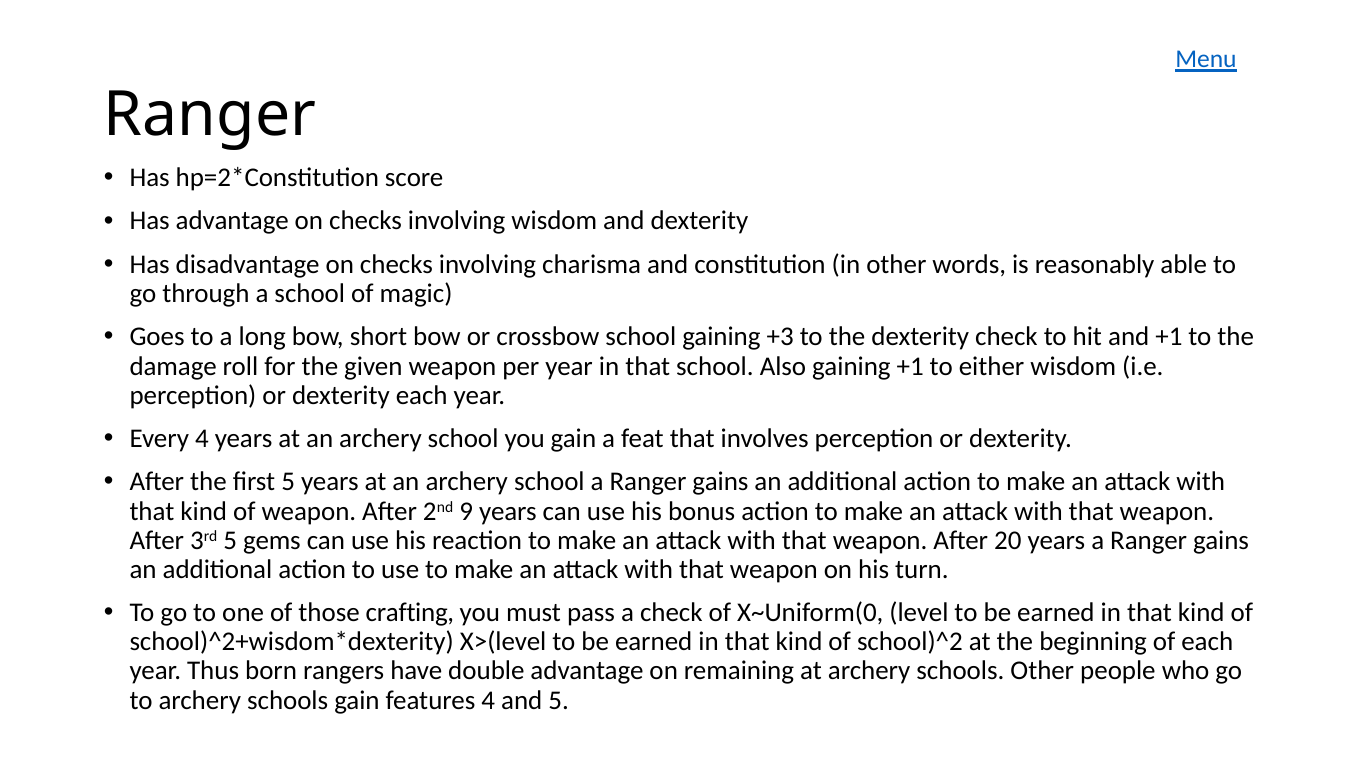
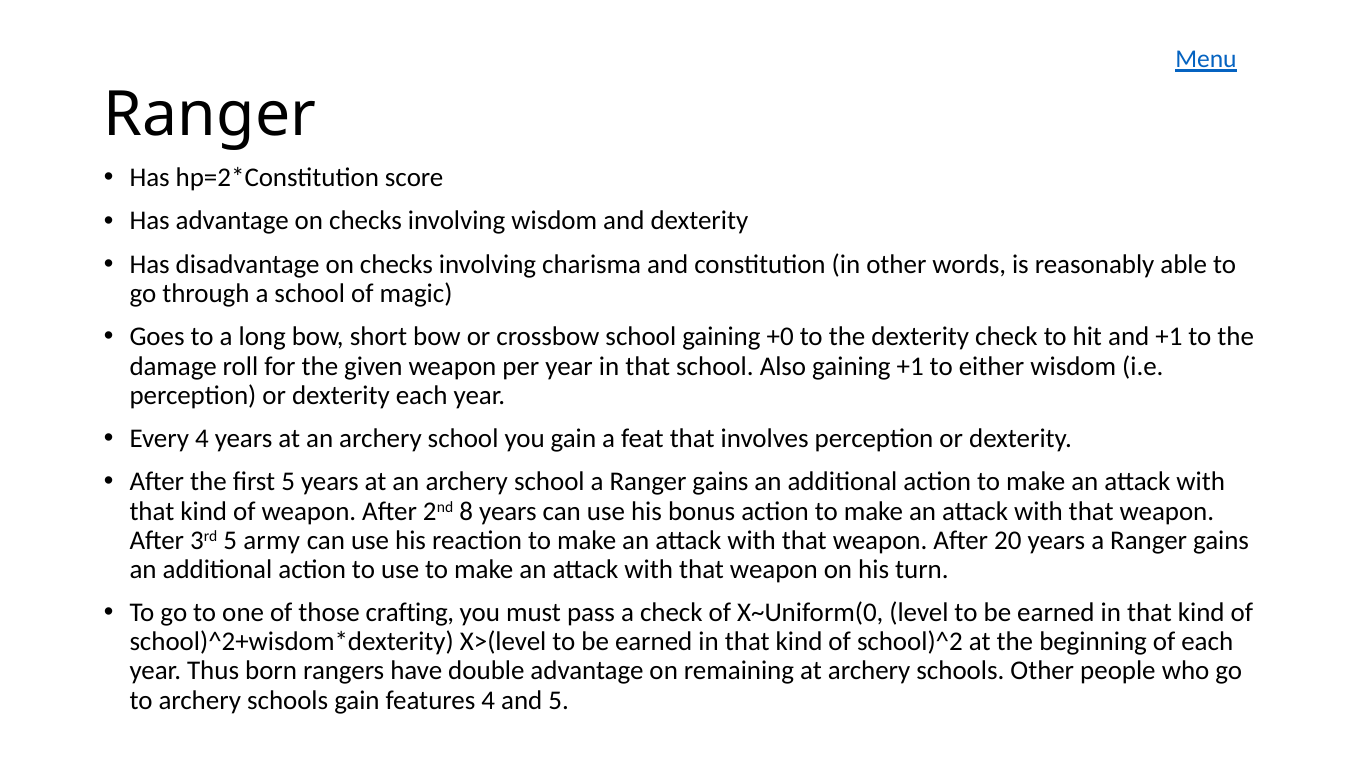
+3: +3 -> +0 (780, 337)
9: 9 -> 8 (466, 511)
gems: gems -> army (272, 540)
